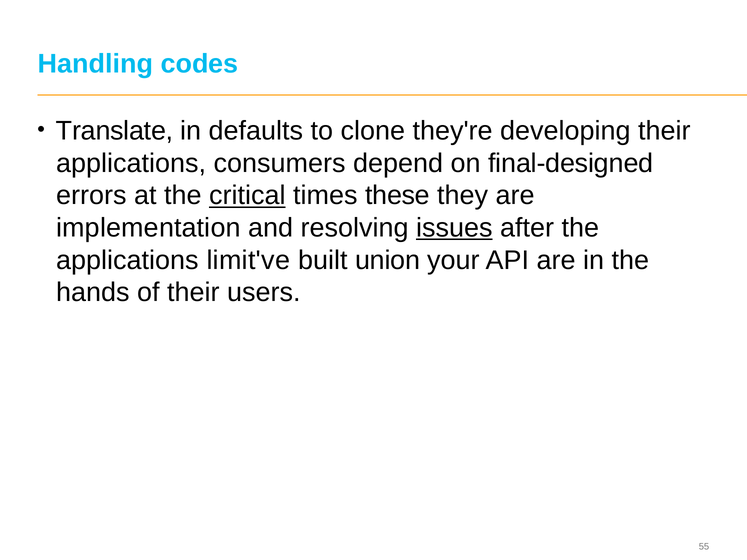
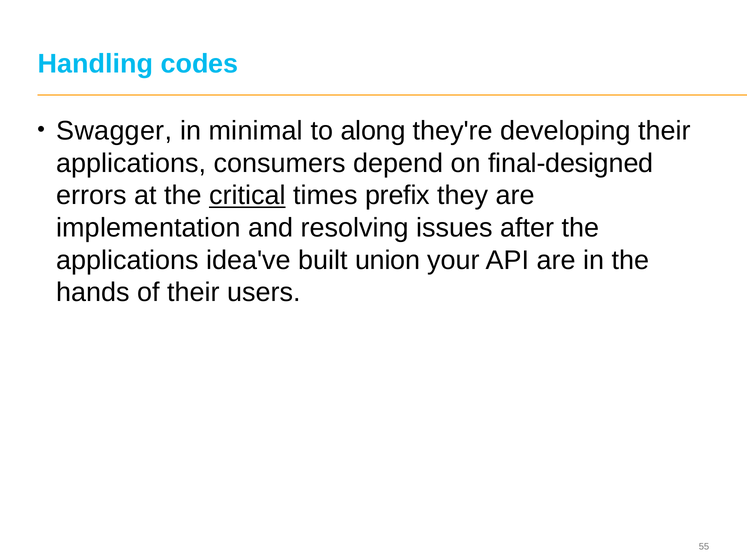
Translate: Translate -> Swagger (114, 131)
defaults: defaults -> minimal (256, 131)
clone: clone -> along (373, 131)
these: these -> prefix (398, 196)
issues underline: present -> none (454, 228)
limit've: limit've -> idea've (249, 260)
